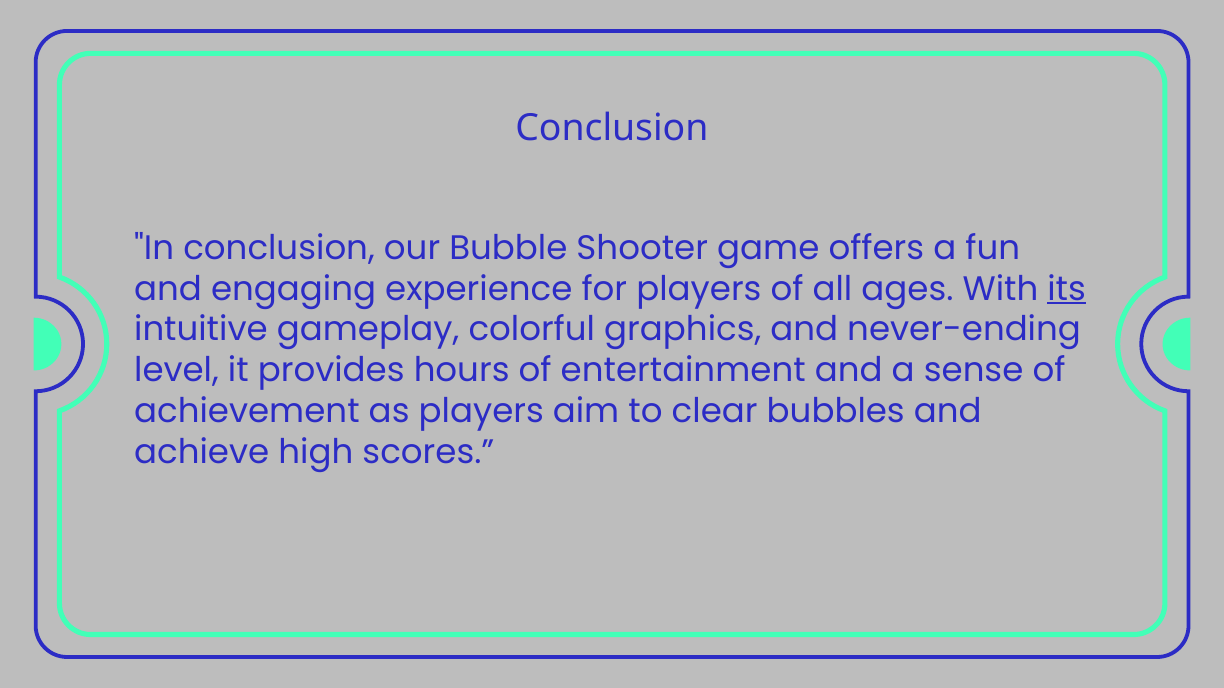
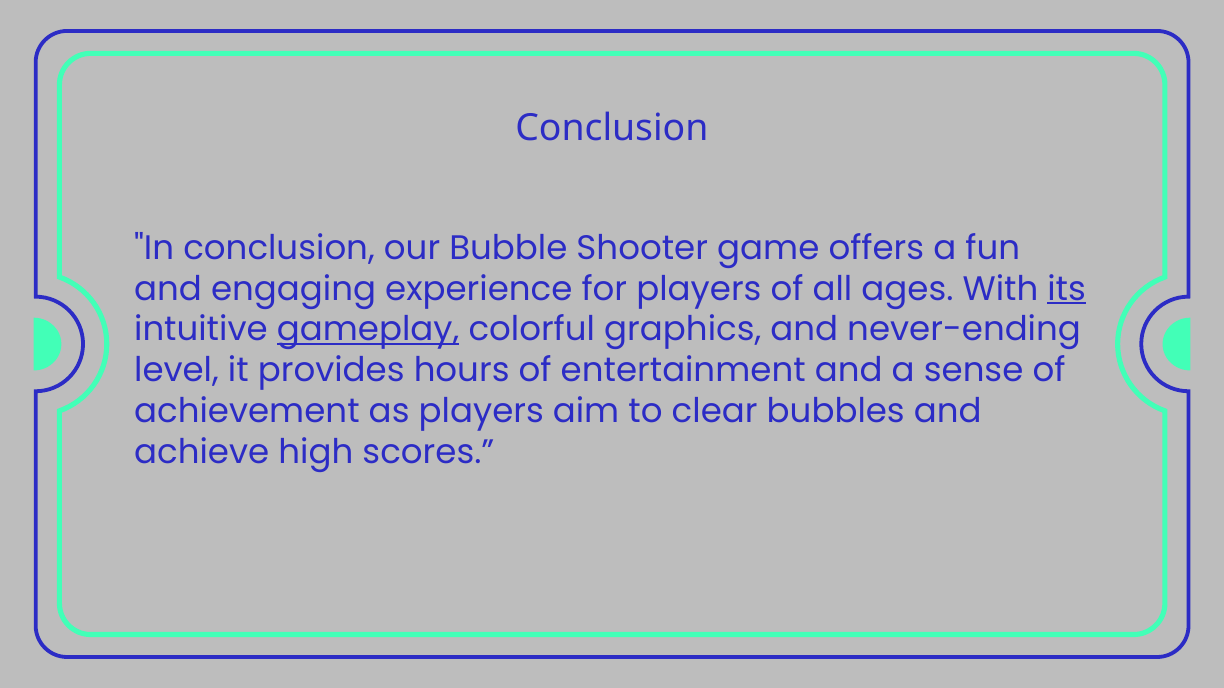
gameplay underline: none -> present (368, 330)
